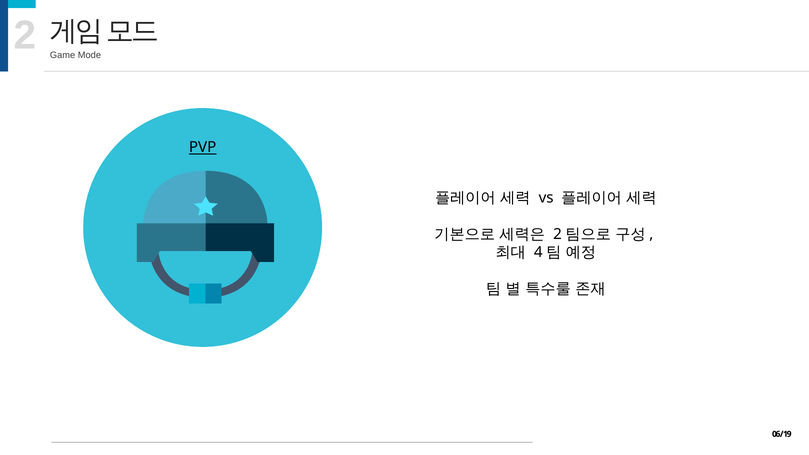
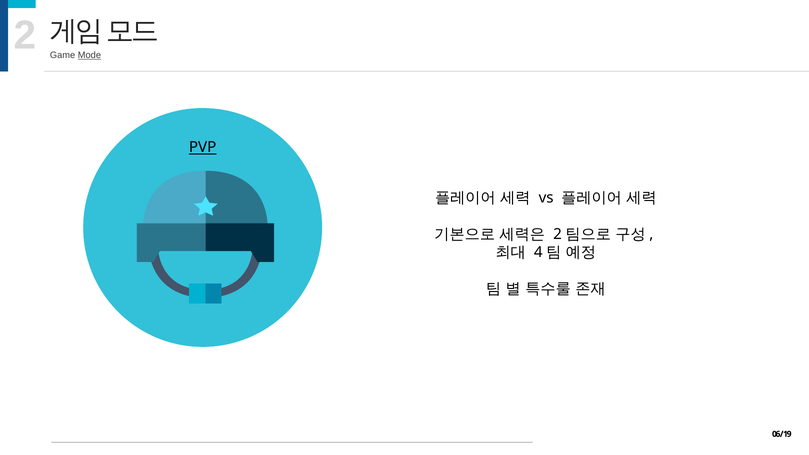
Mode underline: none -> present (89, 55)
